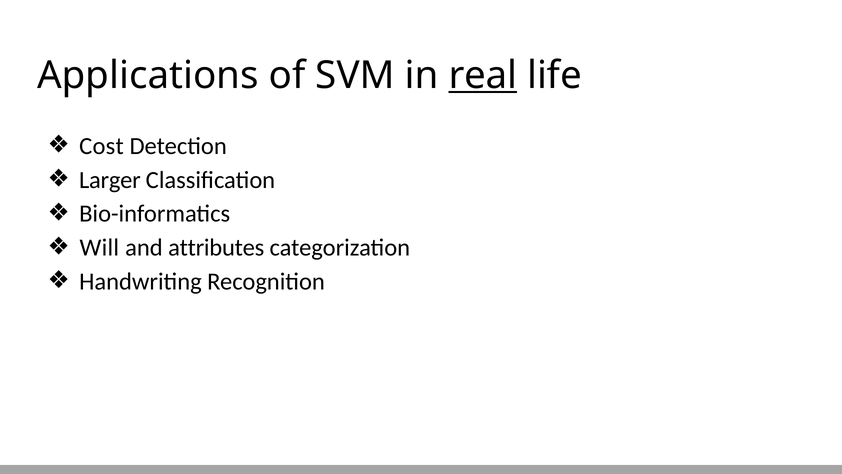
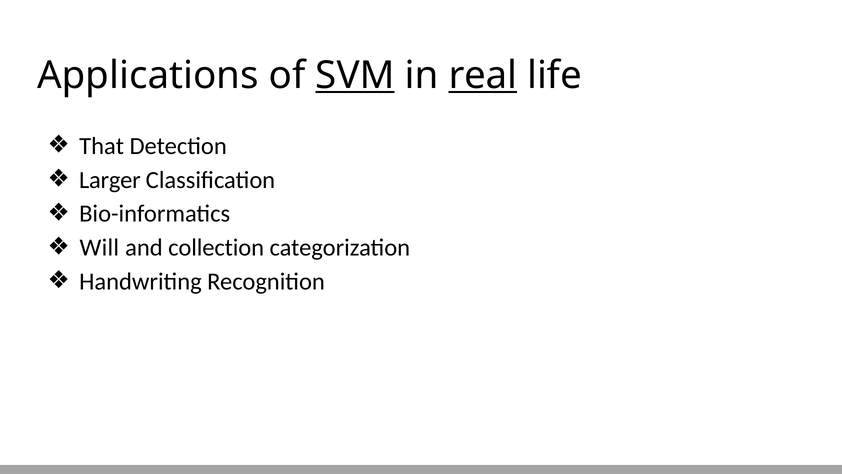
SVM underline: none -> present (355, 75)
Cost: Cost -> That (102, 146)
attributes: attributes -> collection (216, 248)
